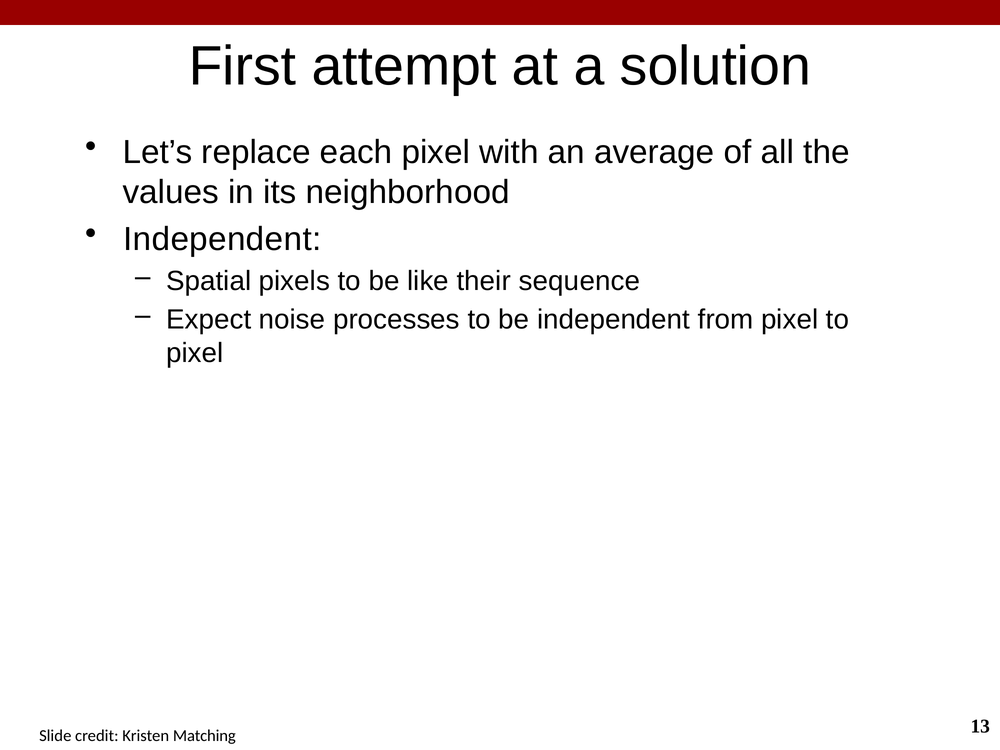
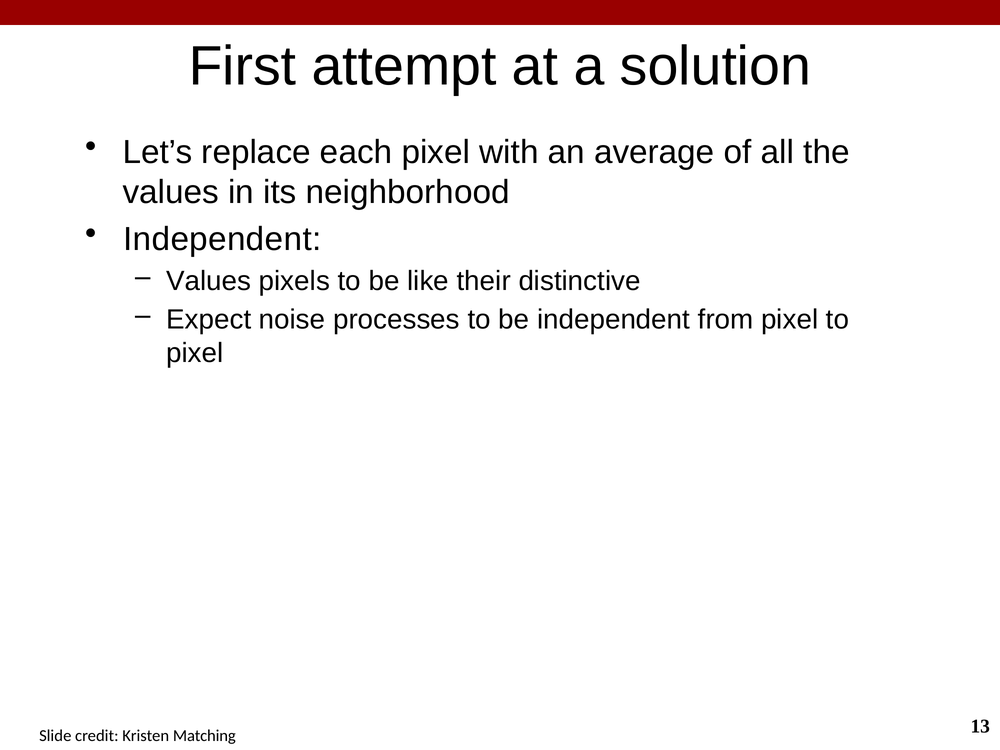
Spatial: Spatial -> Values (209, 281)
sequence: sequence -> distinctive (580, 281)
